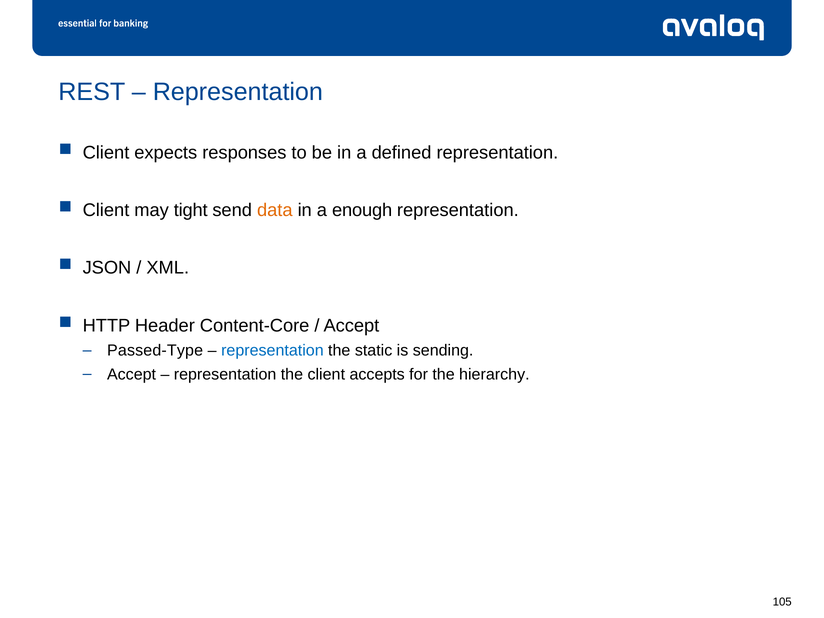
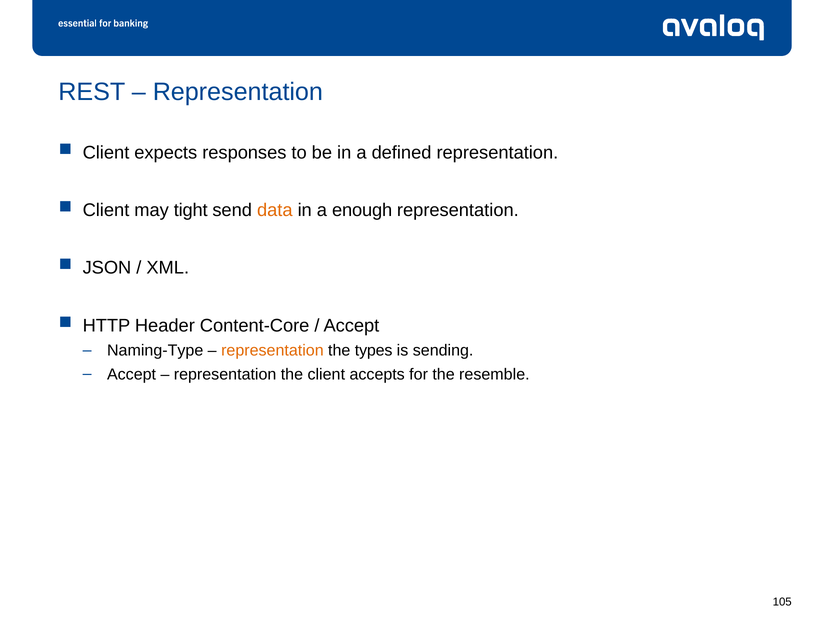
Passed-Type: Passed-Type -> Naming-Type (155, 351)
representation colour: blue -> orange (272, 351)
static: static -> types (374, 351)
hierarchy: hierarchy -> resemble (494, 374)
